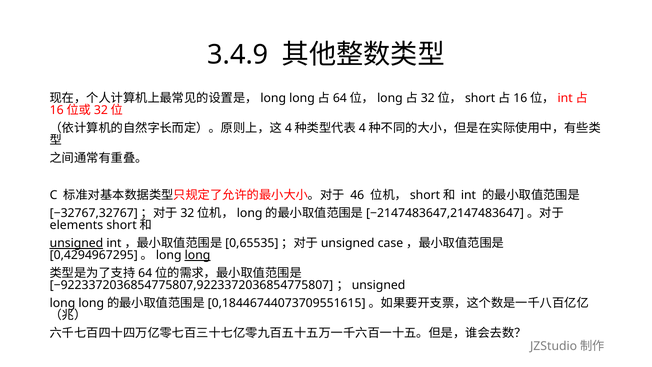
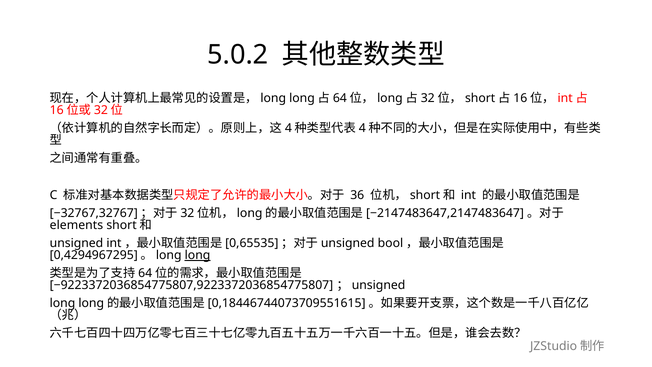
3.4.9: 3.4.9 -> 5.0.2 (238, 55)
46: 46 -> 36 (357, 195)
unsigned underline: present -> none (76, 243)
case: case -> bool (390, 243)
